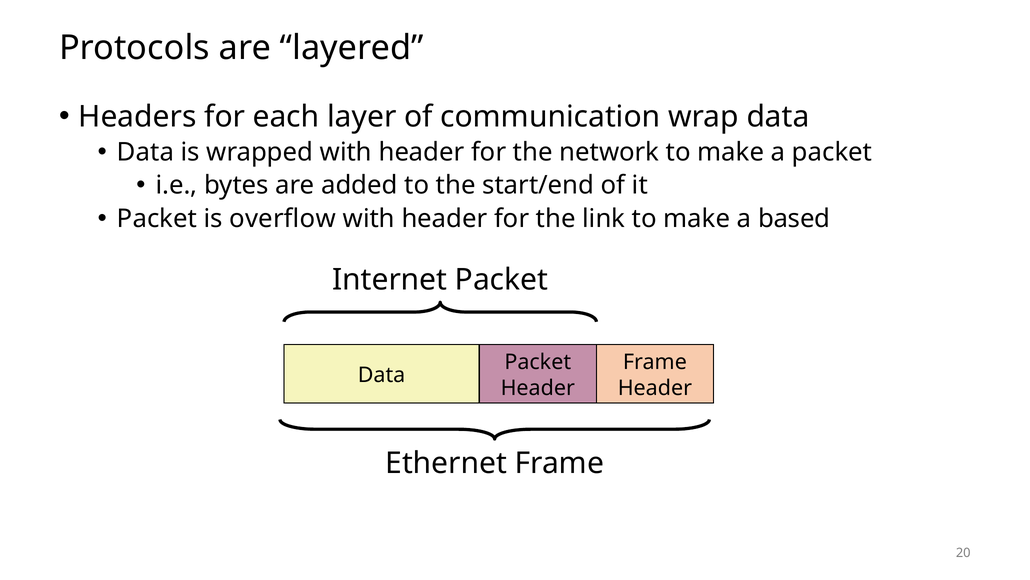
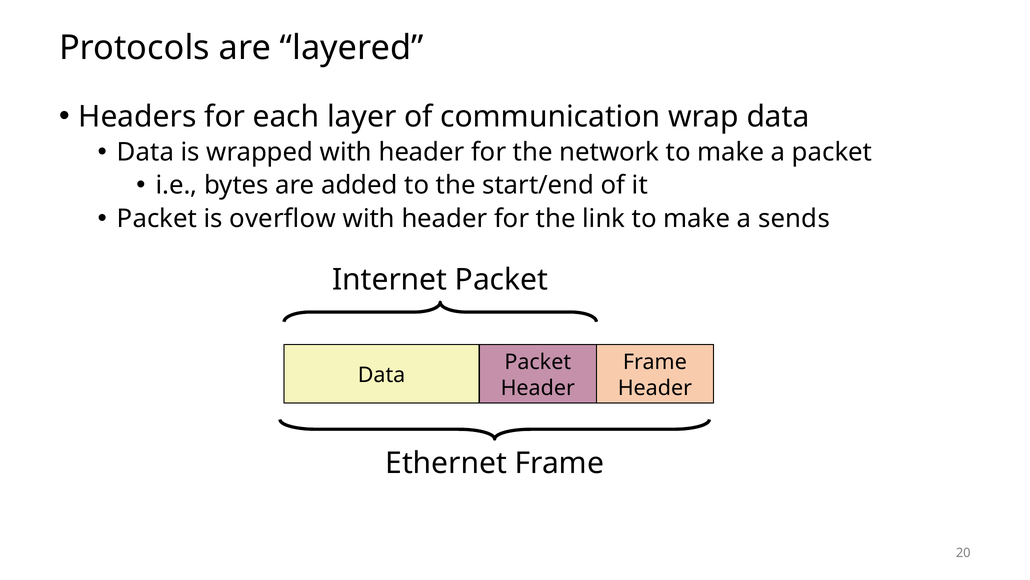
based: based -> sends (794, 218)
